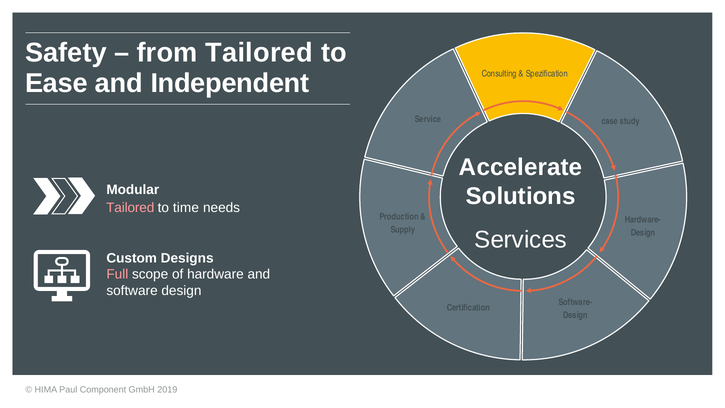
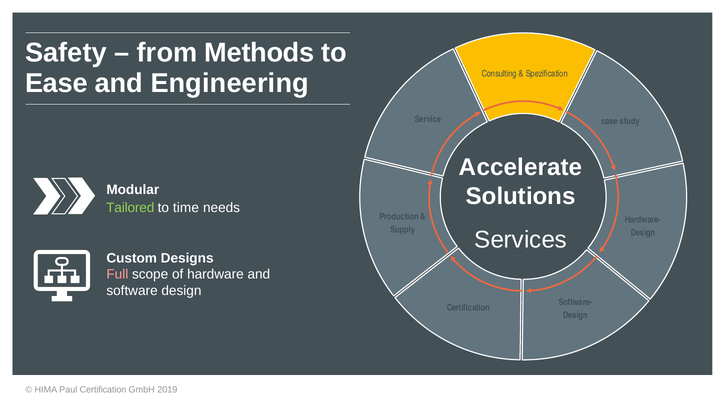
from Tailored: Tailored -> Methods (259, 53)
Independent: Independent -> Engineering (230, 83)
Tailored colour: pink -> light green (130, 208)
Paul Component: Component -> Certification (103, 389)
